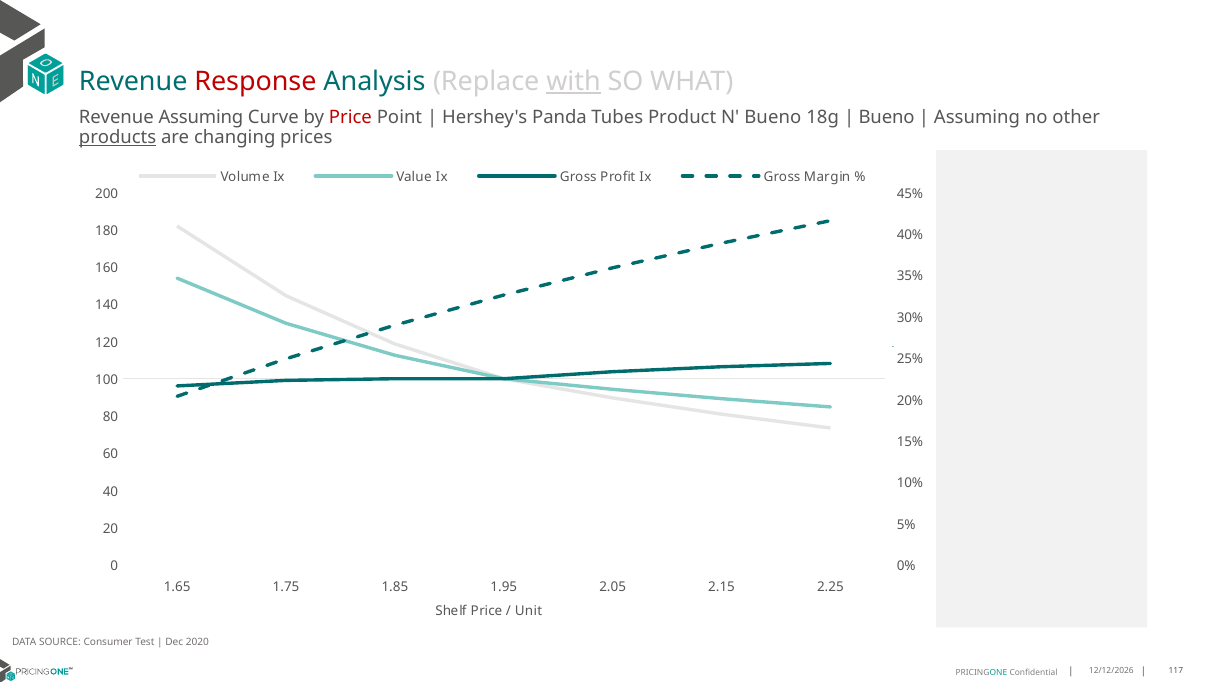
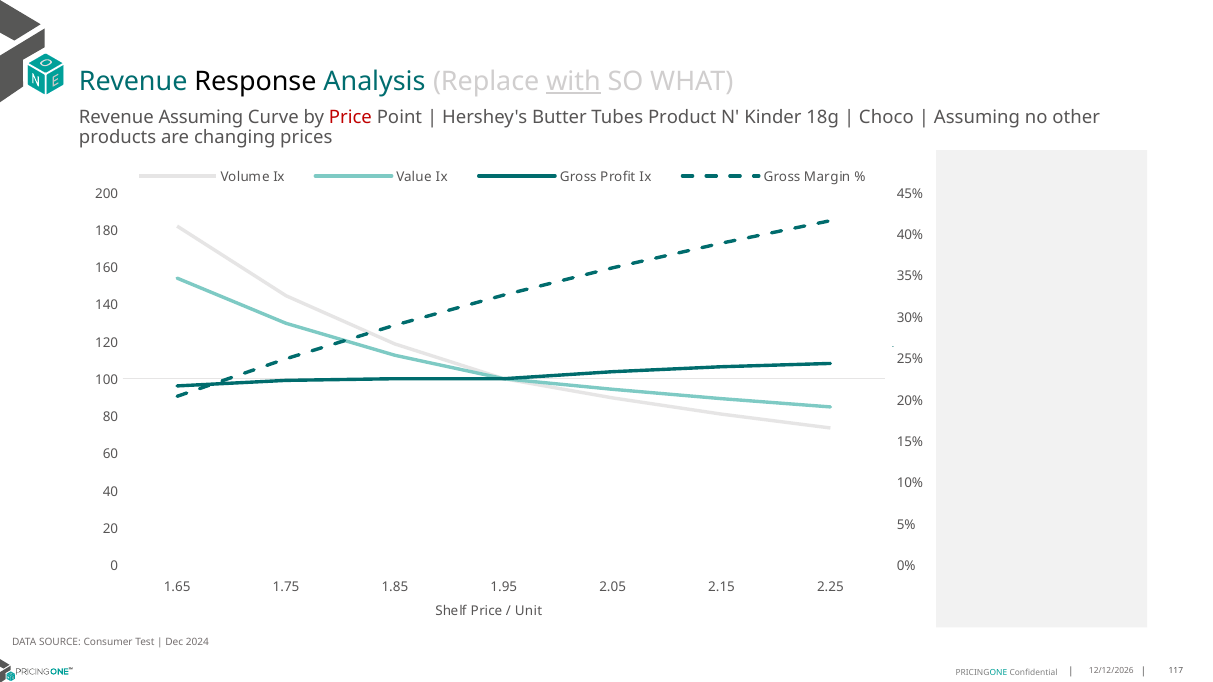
Response colour: red -> black (255, 82)
Panda: Panda -> Butter (559, 117)
N Bueno: Bueno -> Kinder (773, 117)
Bueno: Bueno -> Choco (886, 117)
products underline: present -> none (118, 137)
2020: 2020 -> 2024 (197, 643)
